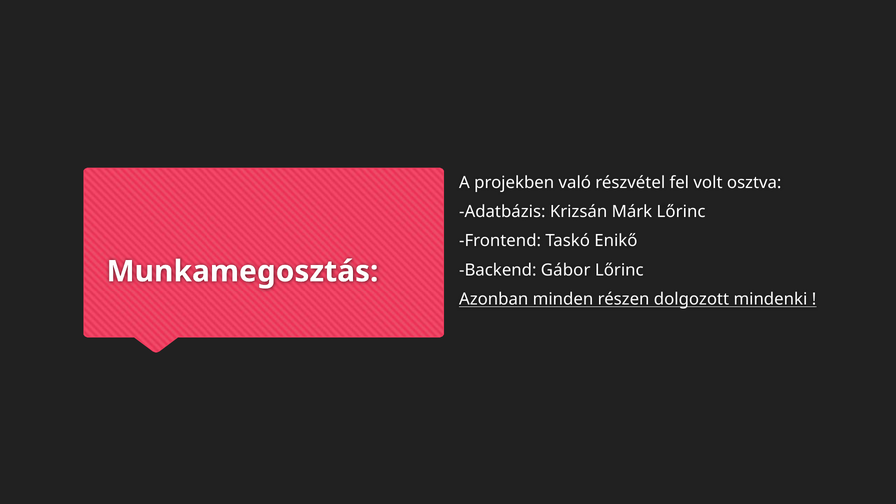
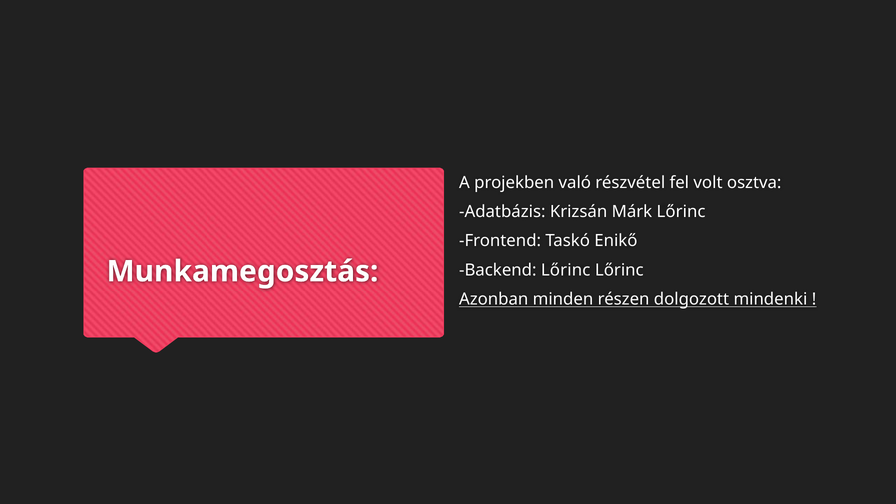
Backend Gábor: Gábor -> Lőrinc (566, 270)
